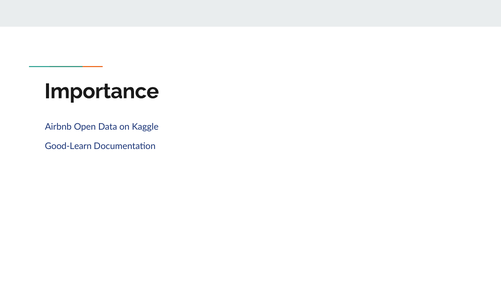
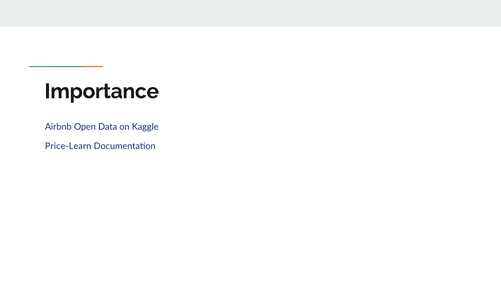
Good-Learn: Good-Learn -> Price-Learn (68, 146)
